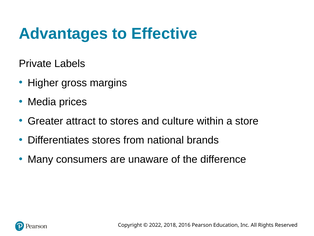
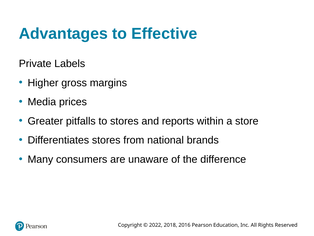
attract: attract -> pitfalls (81, 121)
culture: culture -> reports (178, 121)
